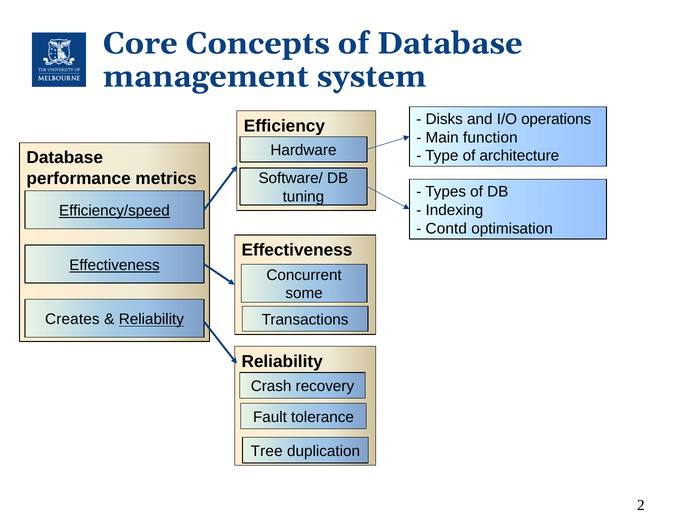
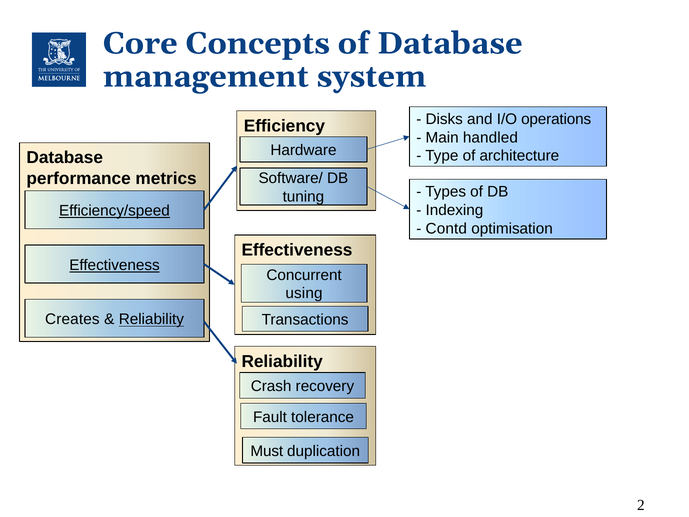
function: function -> handled (490, 137)
some: some -> using (304, 293)
Tree: Tree -> Must (267, 451)
